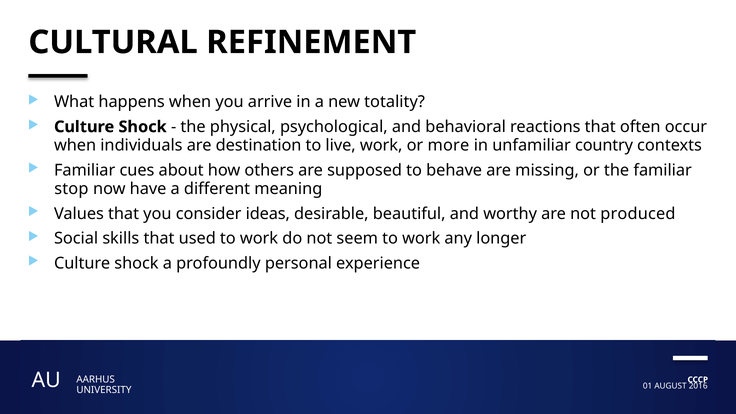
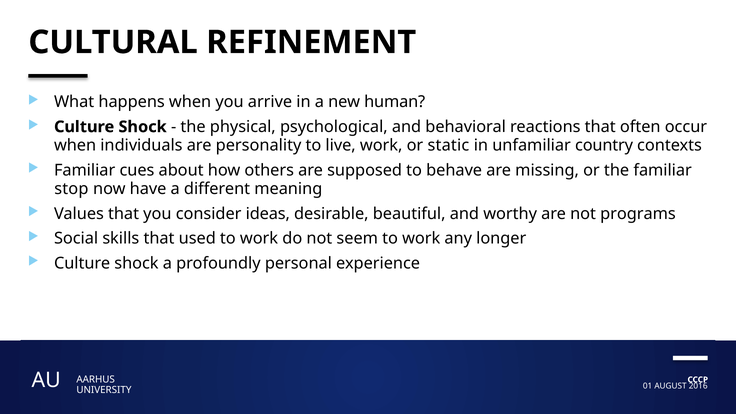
totality: totality -> human (395, 102)
destination: destination -> personality (259, 145)
more: more -> static (448, 145)
produced: produced -> programs (638, 214)
